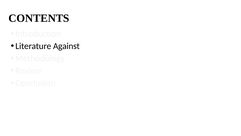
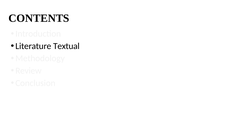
Against: Against -> Textual (66, 46)
